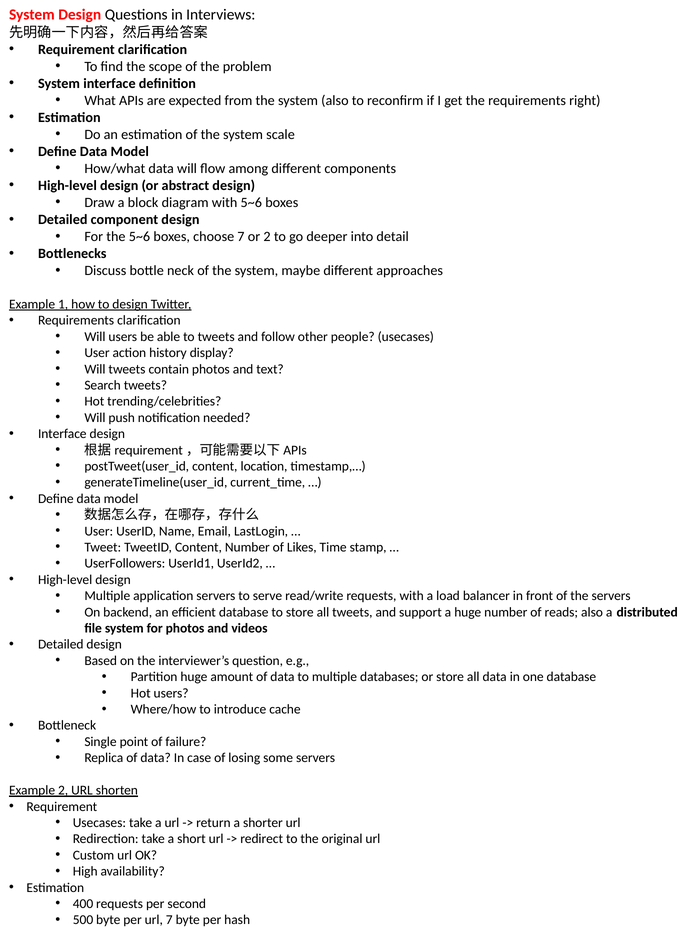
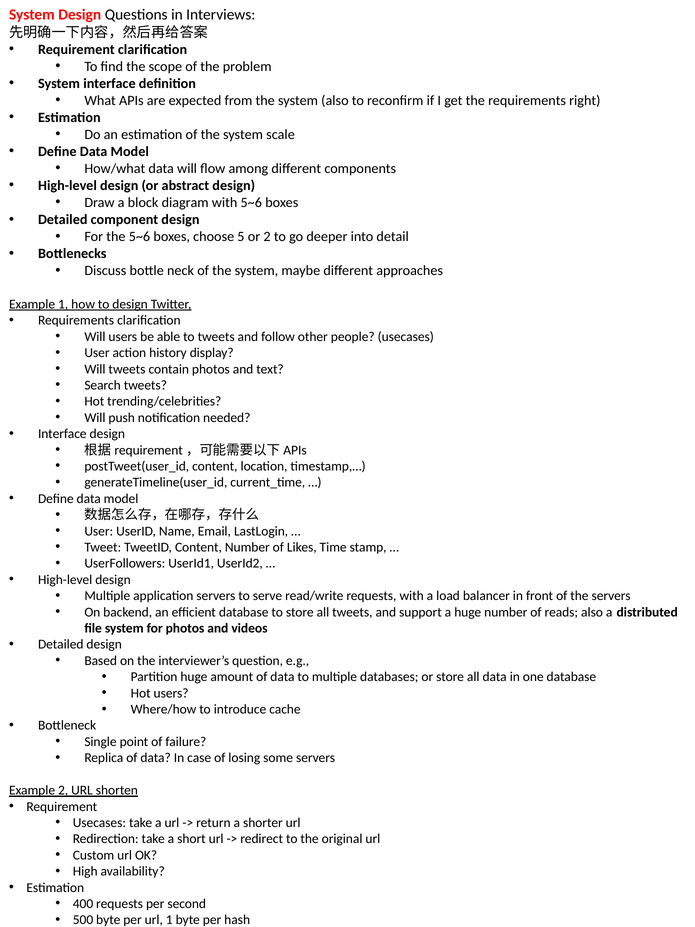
choose 7: 7 -> 5 (241, 237)
url 7: 7 -> 1 (169, 920)
